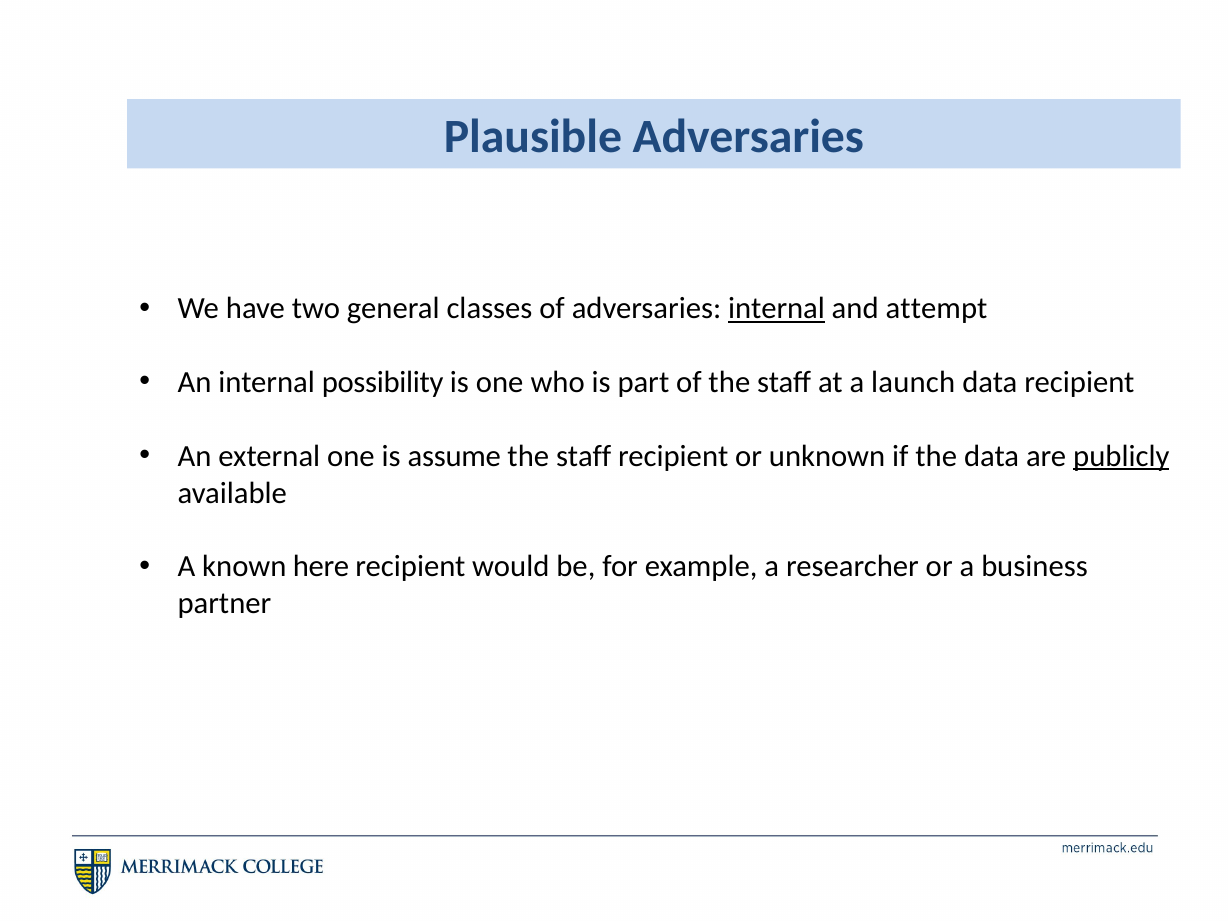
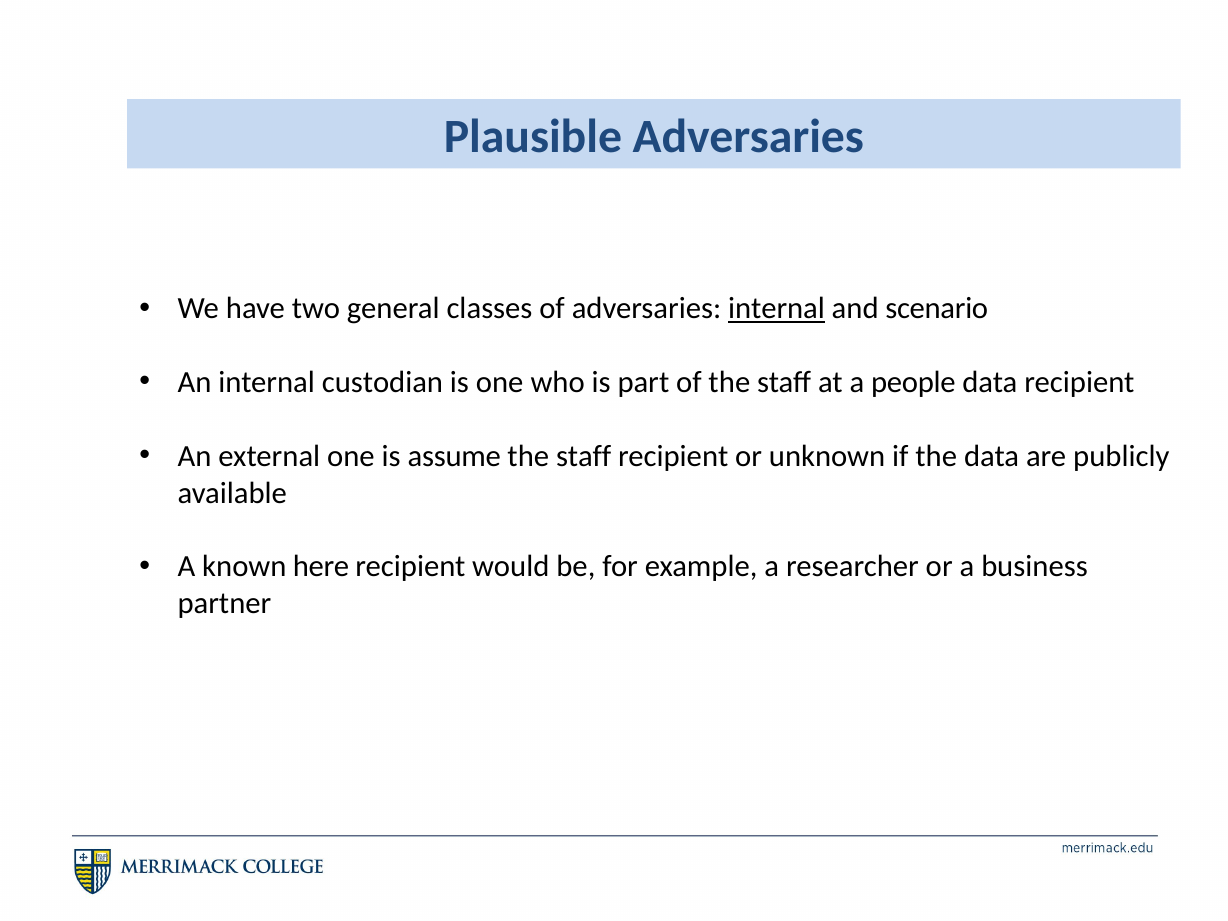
attempt: attempt -> scenario (937, 309)
possibility: possibility -> custodian (382, 382)
launch: launch -> people (913, 382)
publicly underline: present -> none (1121, 456)
